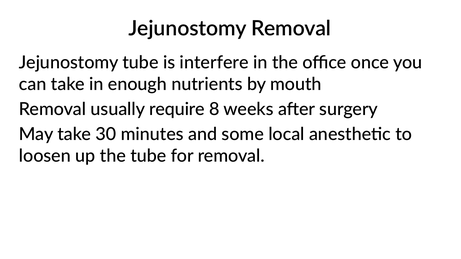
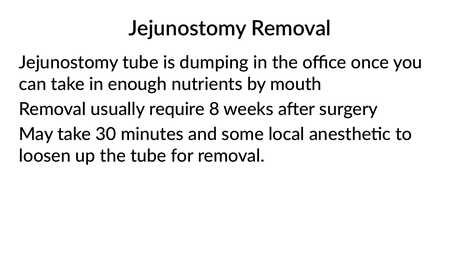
interfere: interfere -> dumping (214, 63)
